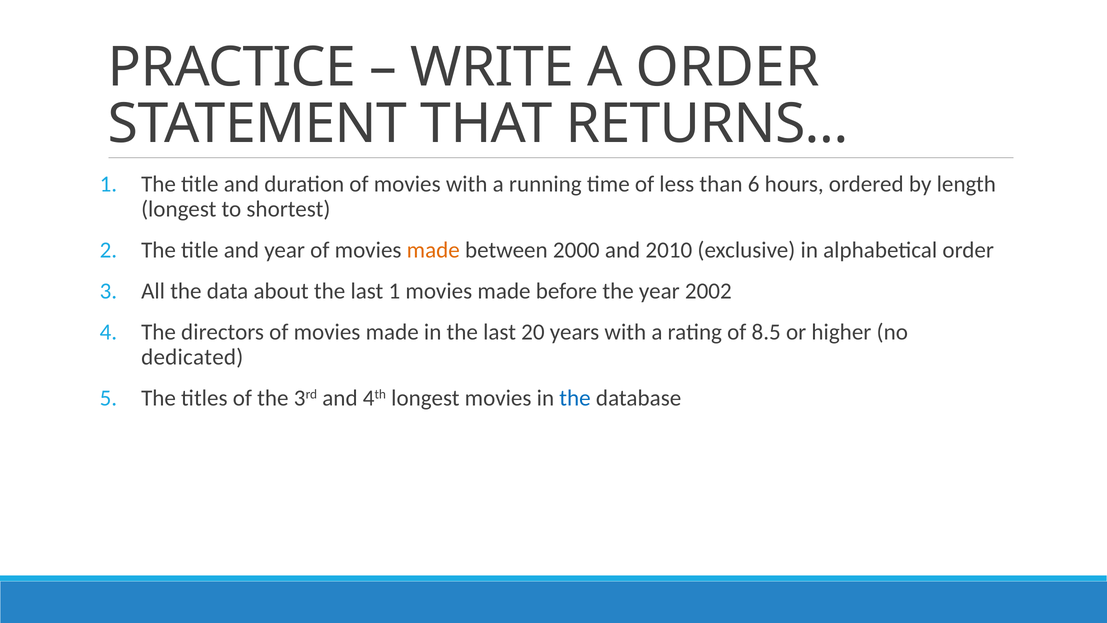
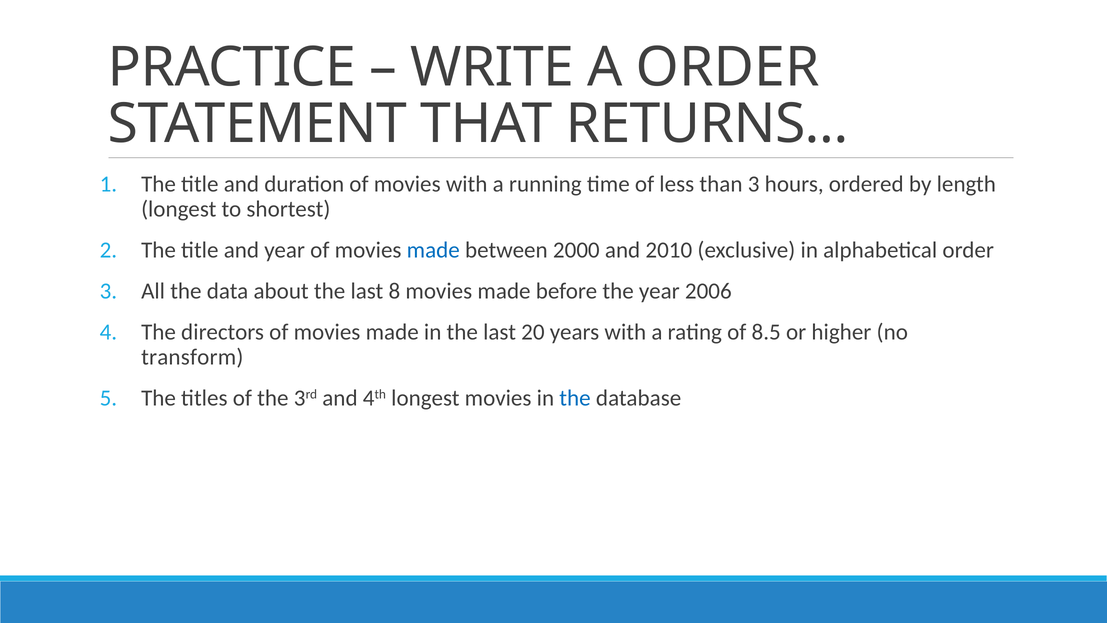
than 6: 6 -> 3 (754, 184)
made colour: orange -> blue (433, 250)
last 1: 1 -> 8 (394, 291)
2002: 2002 -> 2006 (708, 291)
dedicated: dedicated -> transform (192, 357)
